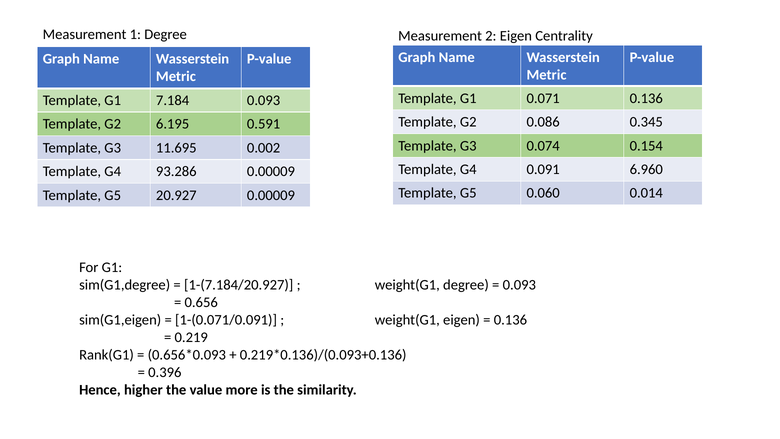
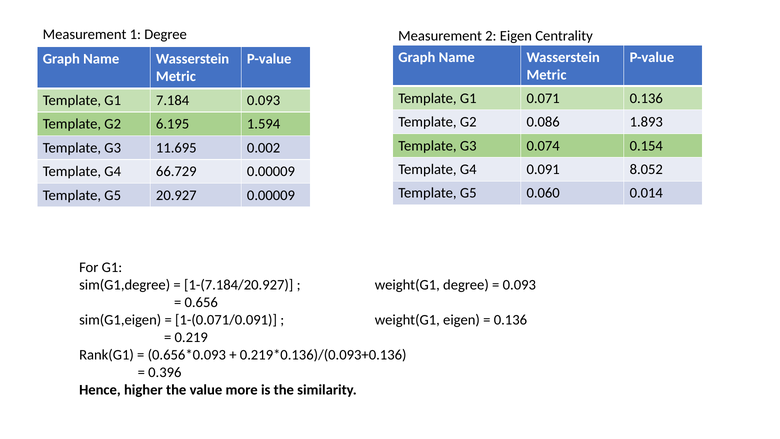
0.345: 0.345 -> 1.893 (646, 122)
0.591: 0.591 -> 1.594 (264, 124)
6.960: 6.960 -> 8.052 (646, 169)
93.286: 93.286 -> 66.729 (176, 171)
